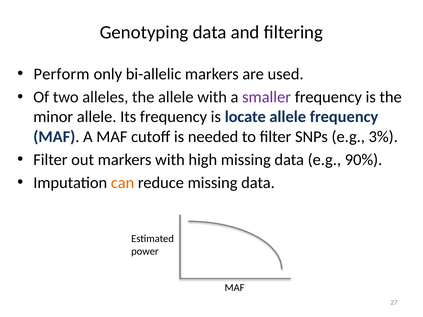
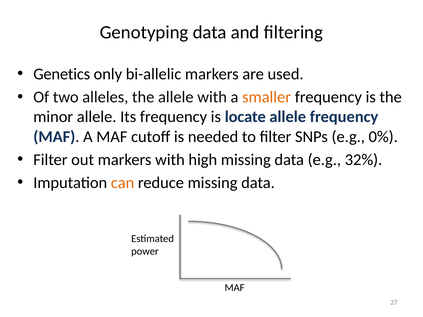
Perform: Perform -> Genetics (62, 74)
smaller colour: purple -> orange (267, 97)
3%: 3% -> 0% (383, 137)
90%: 90% -> 32% (364, 160)
